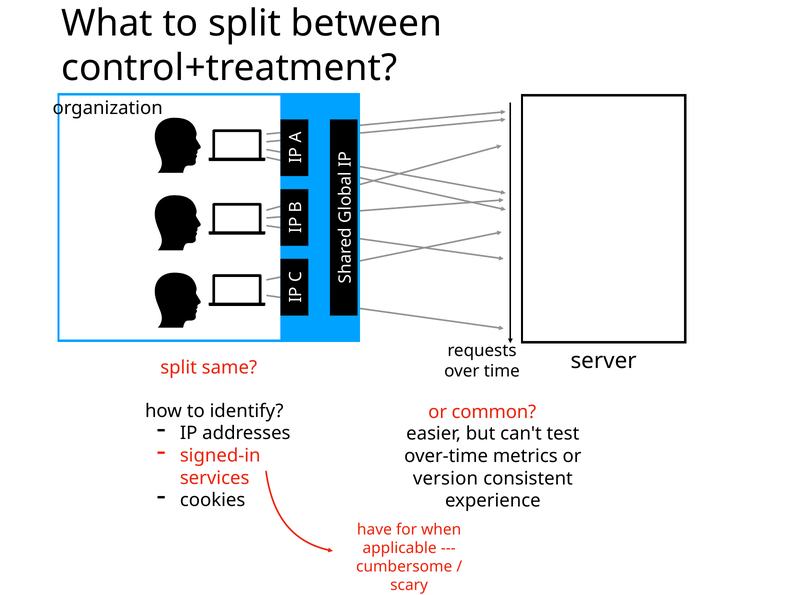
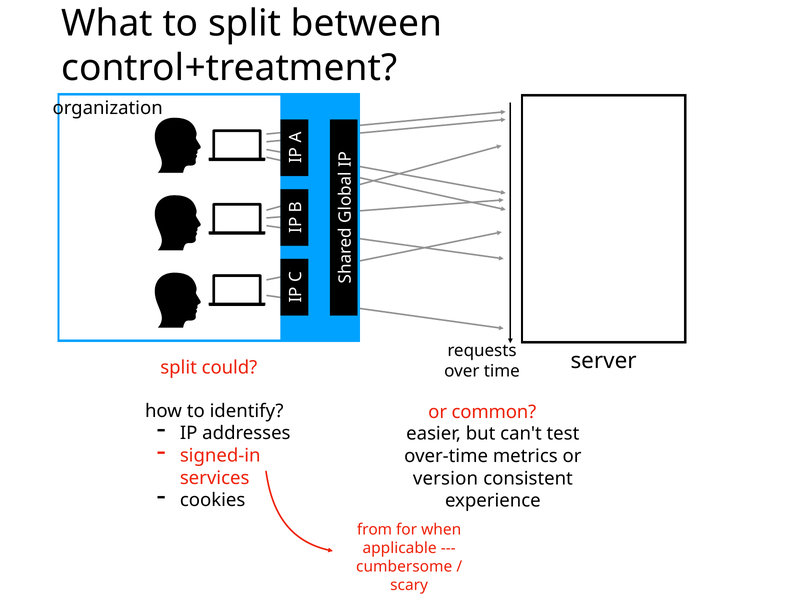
same: same -> could (229, 368)
have: have -> from (375, 529)
